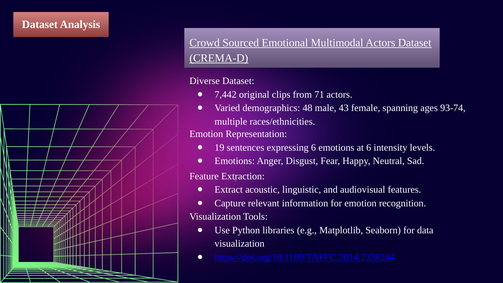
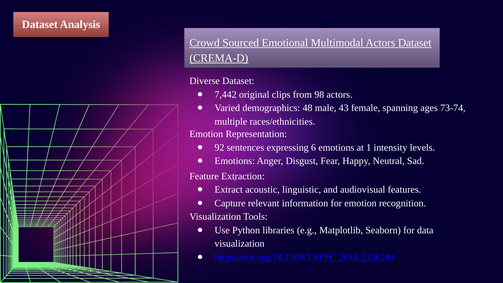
71: 71 -> 98 (319, 94)
93-74: 93-74 -> 73-74 (453, 108)
19: 19 -> 92 (219, 148)
at 6: 6 -> 1 (369, 148)
